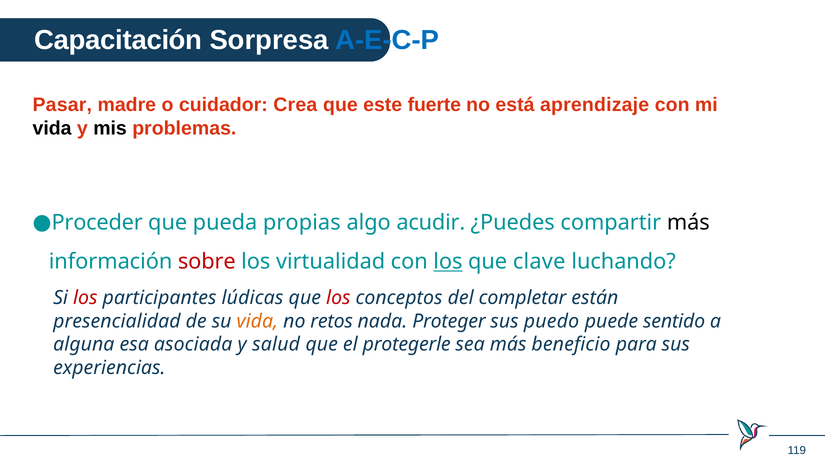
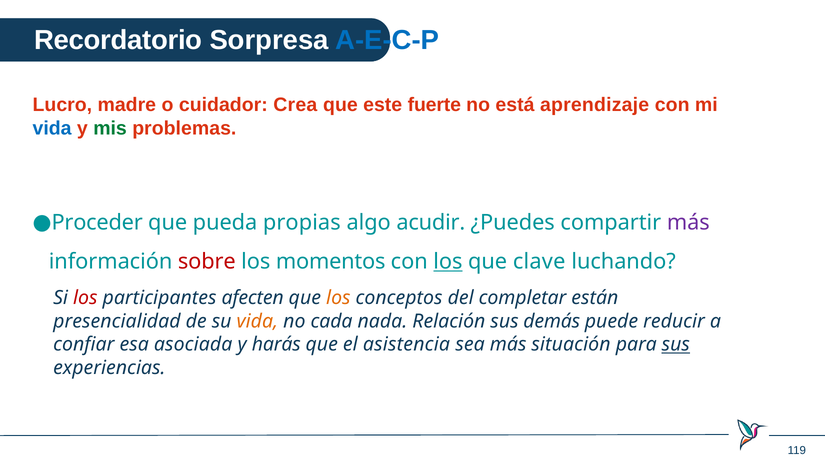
Capacitación: Capacitación -> Recordatorio (118, 40)
Pasar: Pasar -> Lucro (62, 105)
vida colour: black -> blue (52, 128)
mis colour: black -> green (110, 128)
más colour: black -> purple (688, 223)
virtualidad: virtualidad -> momentos (331, 262)
lúdicas: lúdicas -> afecten (253, 298)
los colour: red -> orange (338, 298)
retos: retos -> cada (332, 321)
Proteger: Proteger -> Relación (449, 321)
puedo: puedo -> demás (552, 321)
sentido: sentido -> reducir (674, 321)
alguna: alguna -> confiar (84, 345)
salud: salud -> harás (276, 345)
protegerle: protegerle -> asistencia (407, 345)
beneficio: beneficio -> situación (571, 345)
sus underline: none -> present (676, 345)
